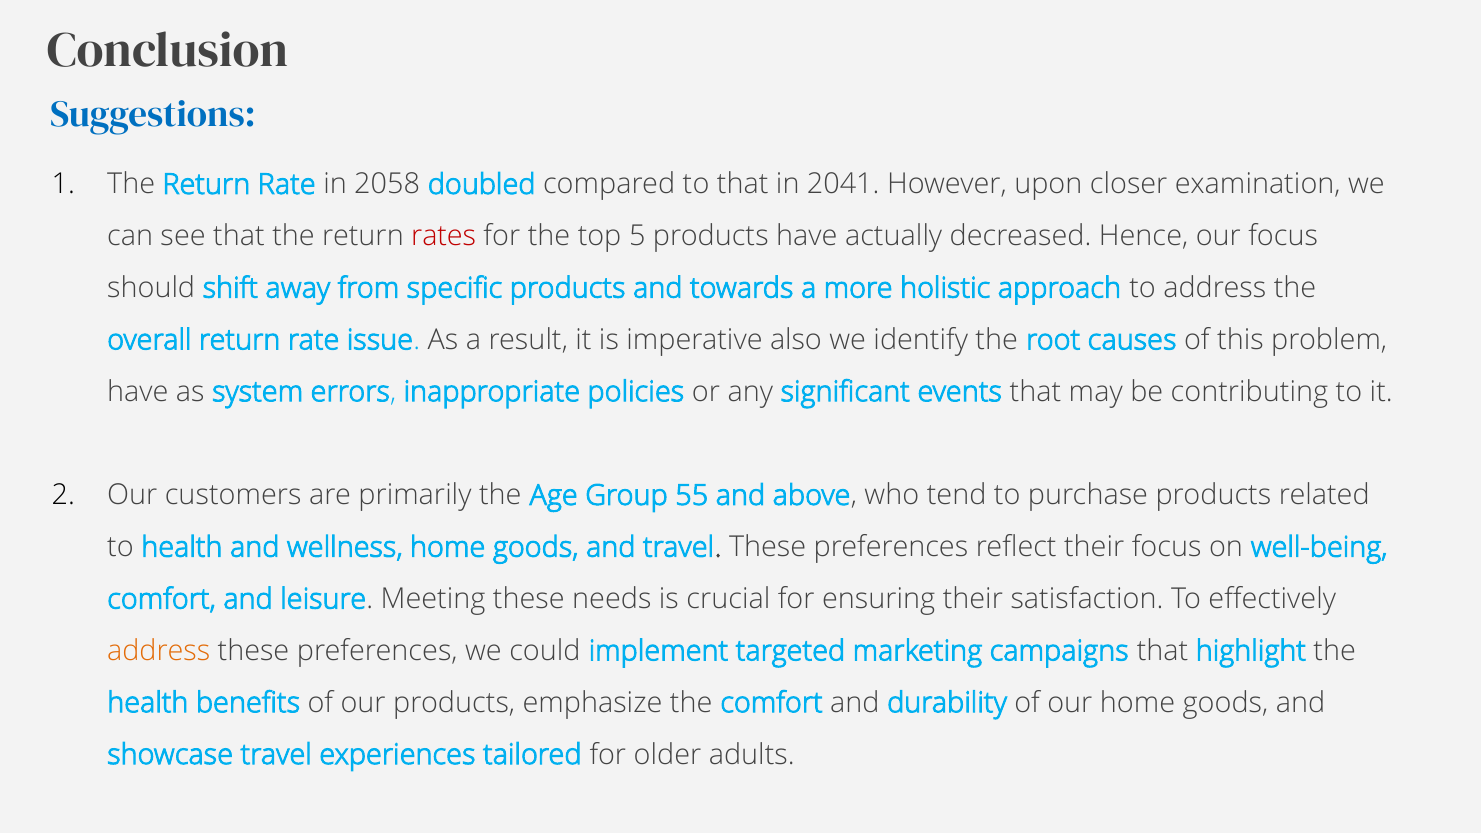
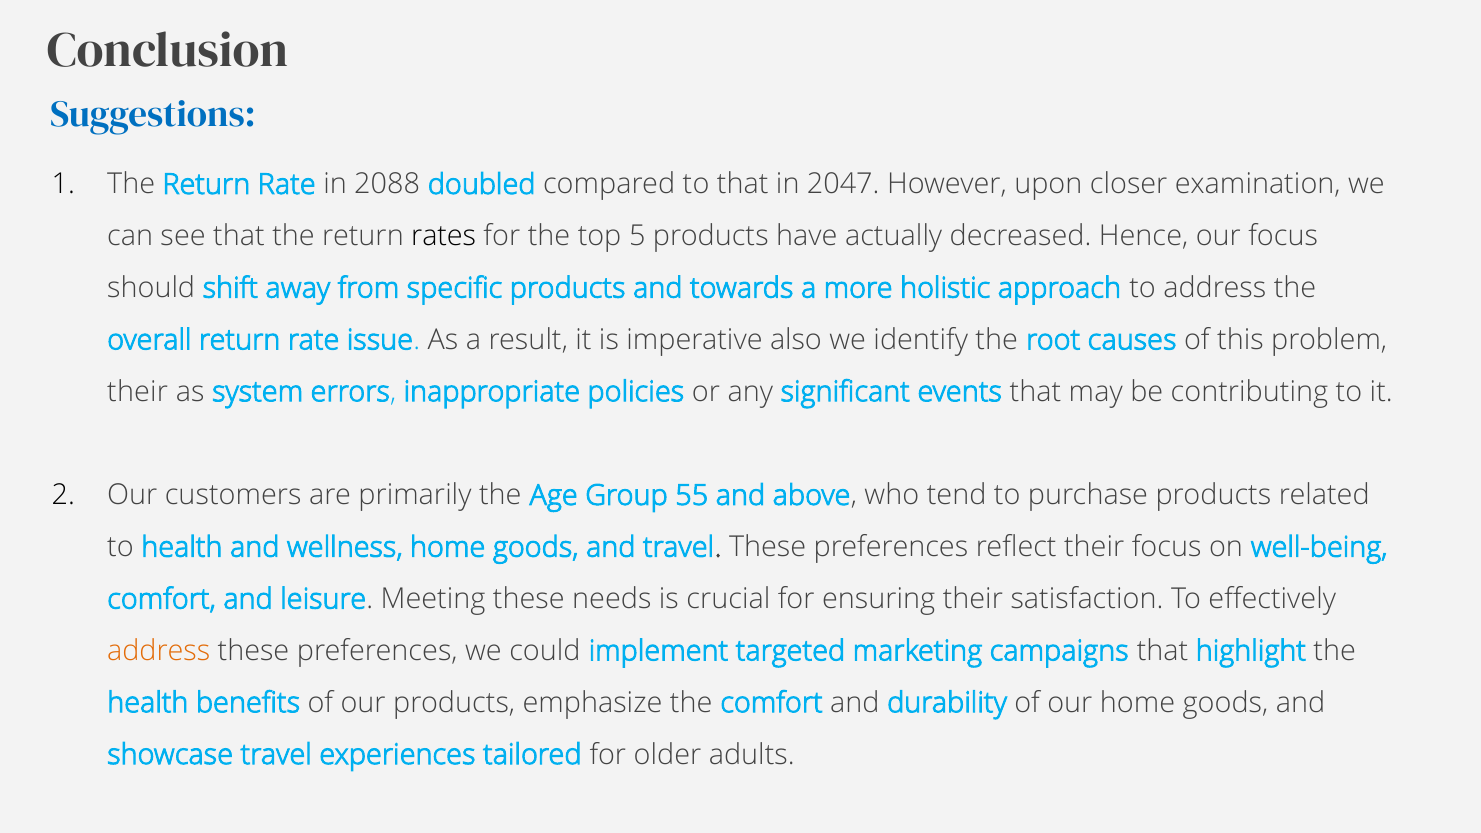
2058: 2058 -> 2088 (387, 184)
2041: 2041 -> 2047 (843, 184)
rates colour: red -> black (444, 236)
have: have -> their (138, 392)
